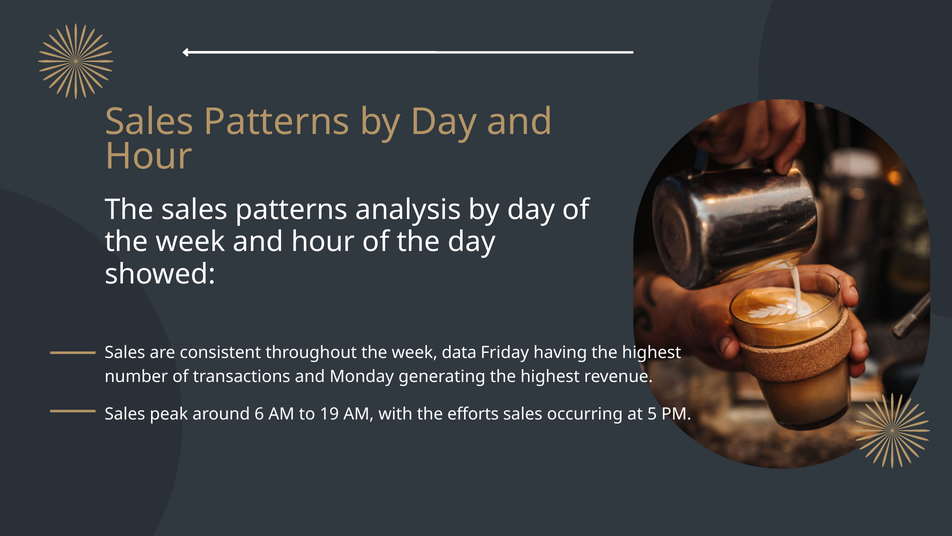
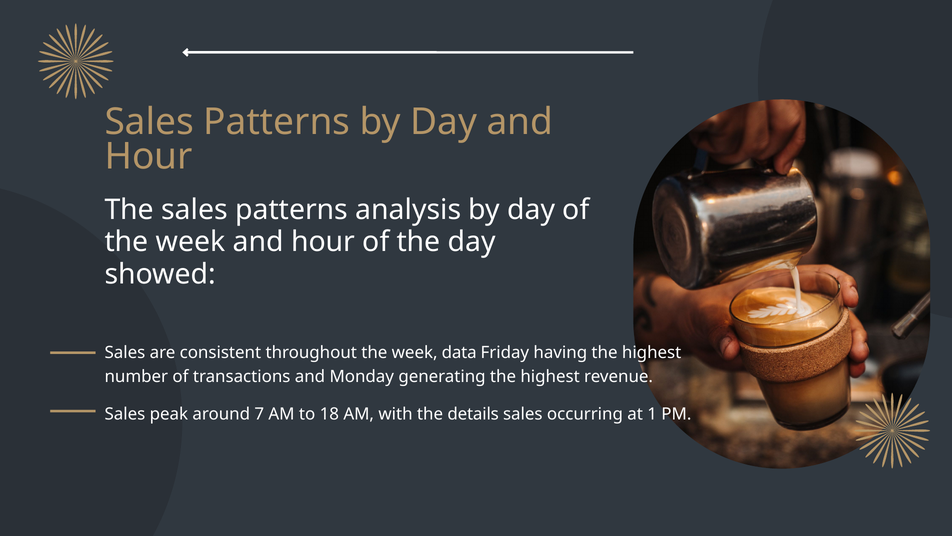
6: 6 -> 7 (259, 414)
19: 19 -> 18 (329, 414)
efforts: efforts -> details (473, 414)
5: 5 -> 1 (652, 414)
